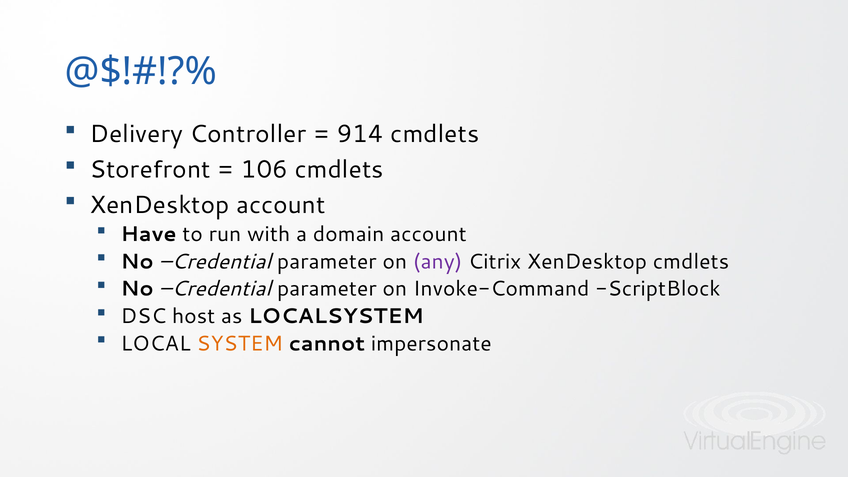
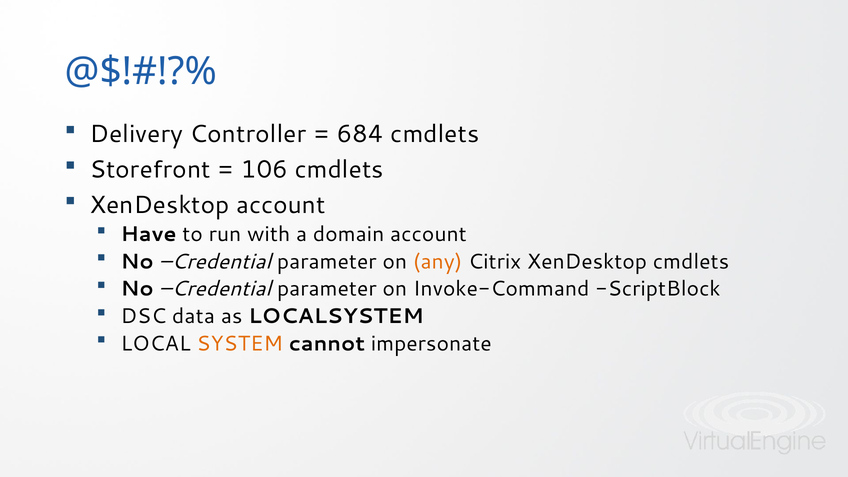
914: 914 -> 684 (360, 134)
any colour: purple -> orange (438, 262)
host: host -> data (193, 316)
